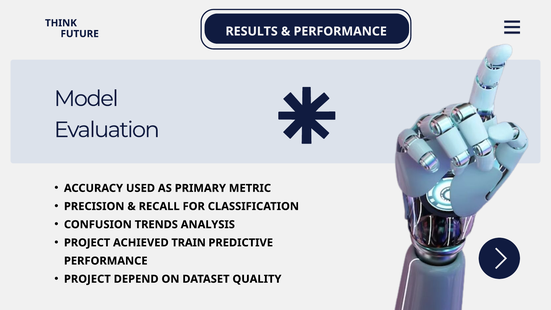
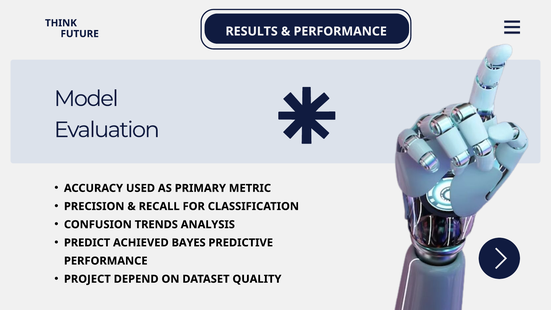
PROJECT: PROJECT -> PREDICT (87, 243)
TRAIN: TRAIN -> BAYES (189, 243)
